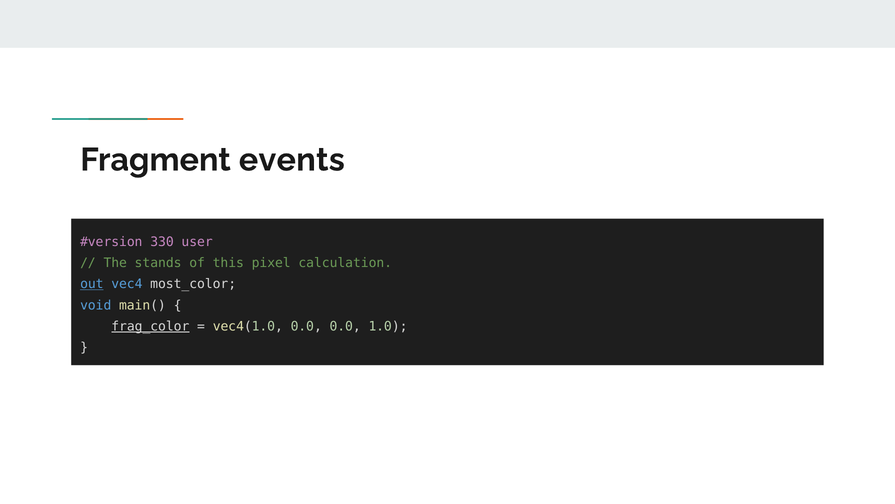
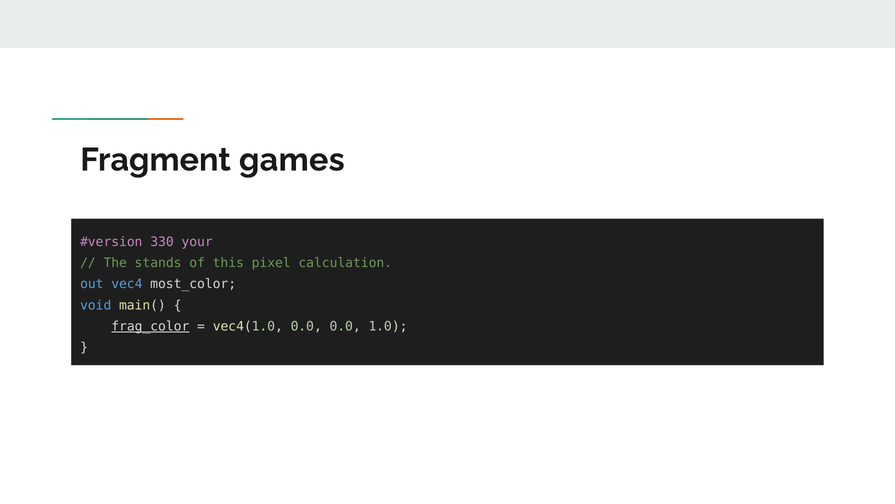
events: events -> games (292, 160)
user: user -> your (197, 242)
out underline: present -> none (92, 284)
